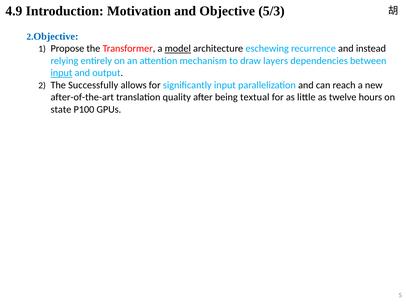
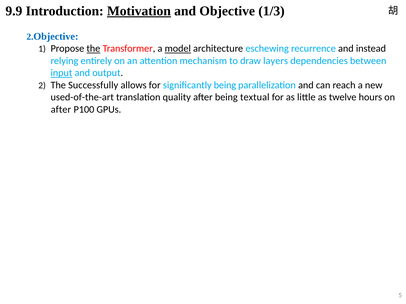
4.9: 4.9 -> 9.9 (14, 11)
Motivation underline: none -> present (139, 11)
5/3: 5/3 -> 1/3 (271, 11)
the underline: none -> present (93, 49)
significantly input: input -> being (225, 85)
after-of-the-art: after-of-the-art -> used-of-the-art (82, 97)
state: state -> after (61, 110)
